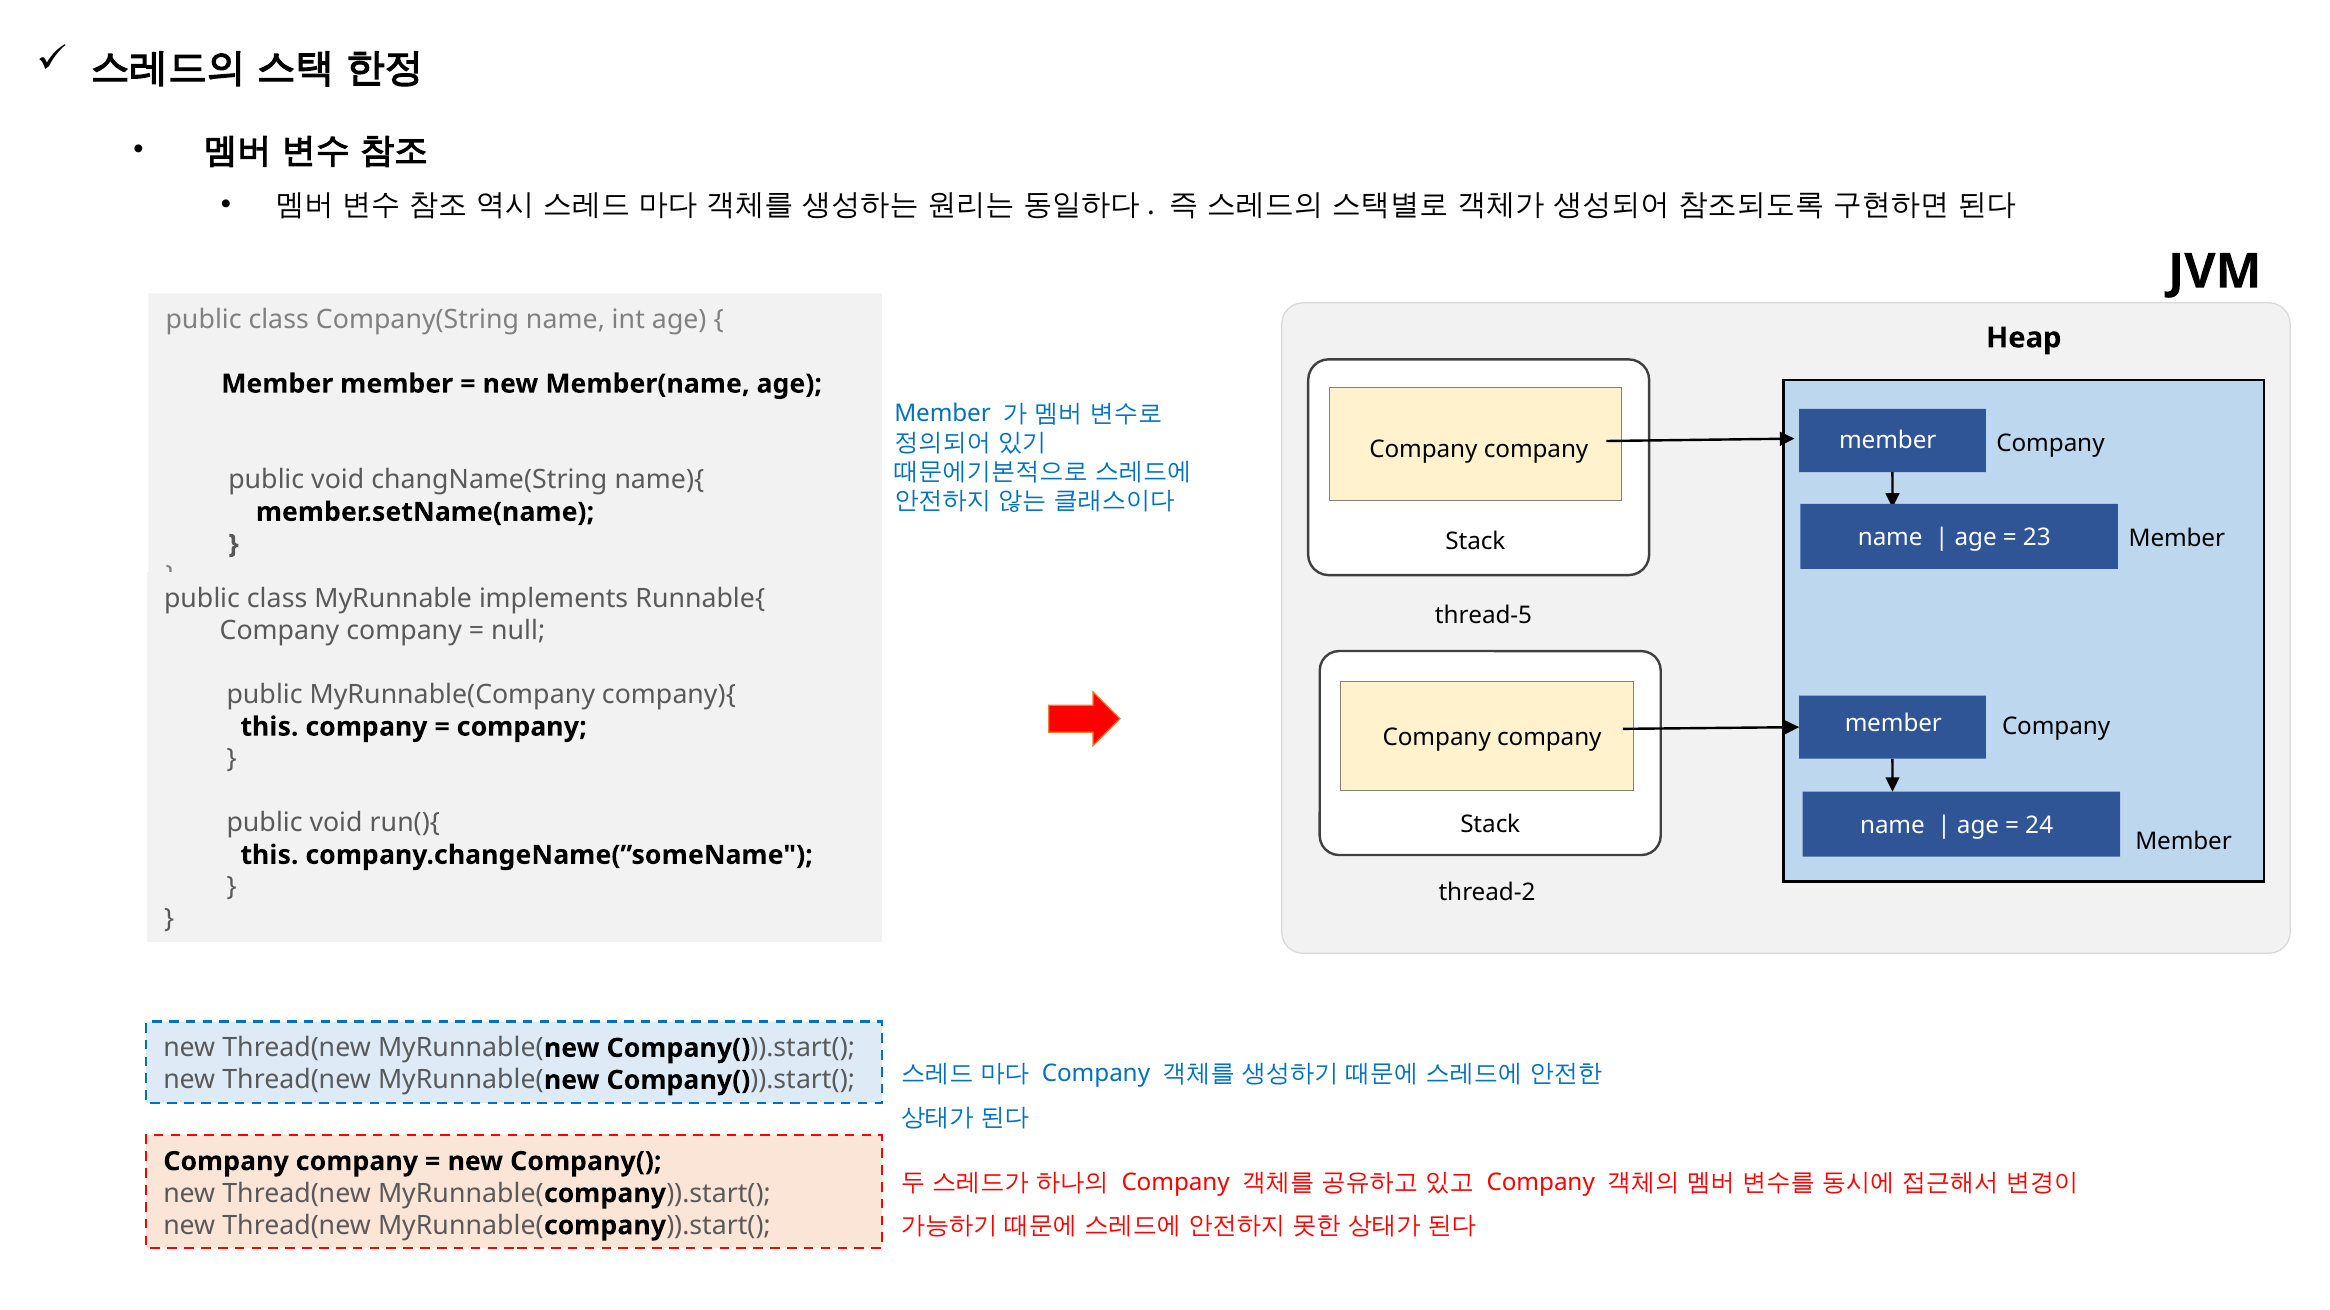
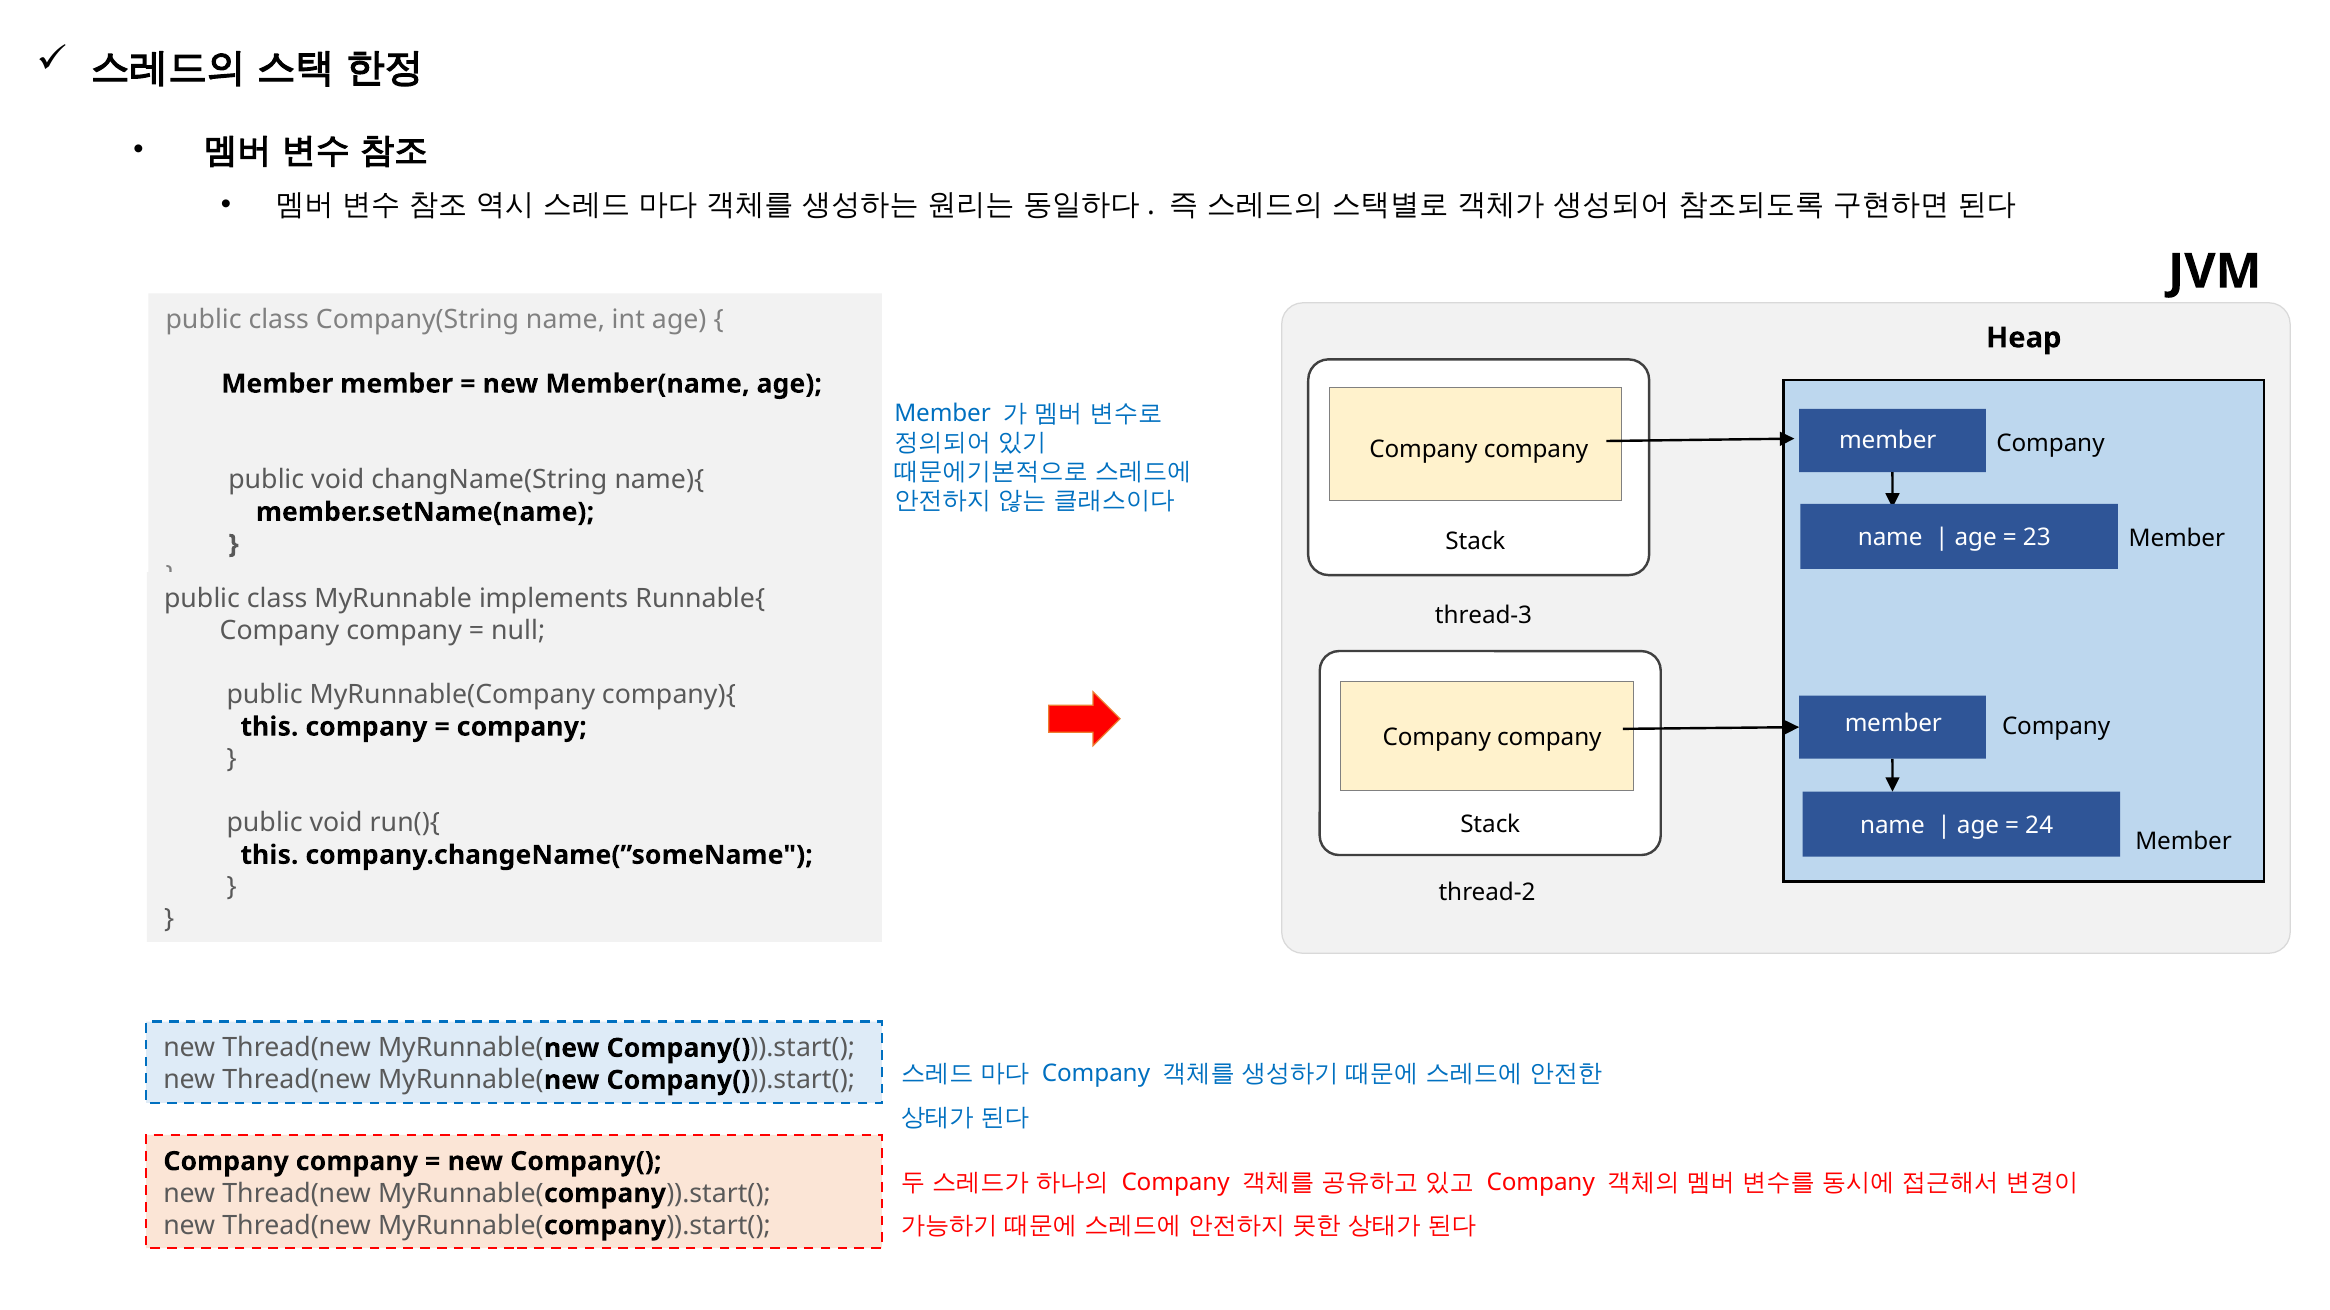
thread-5: thread-5 -> thread-3 (1484, 615)
